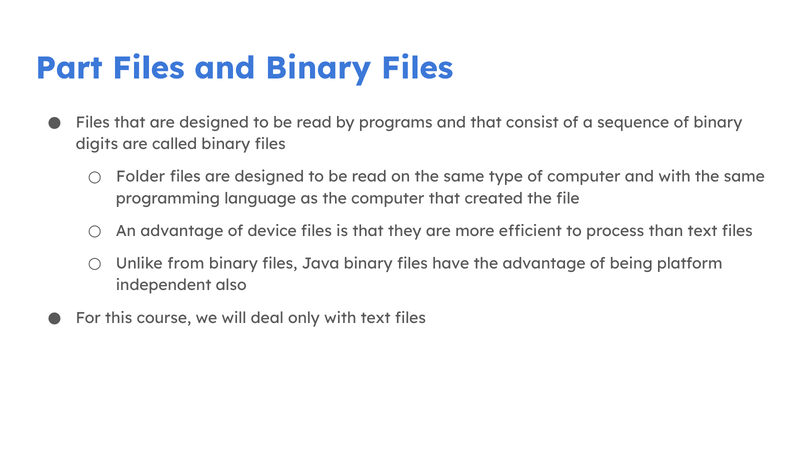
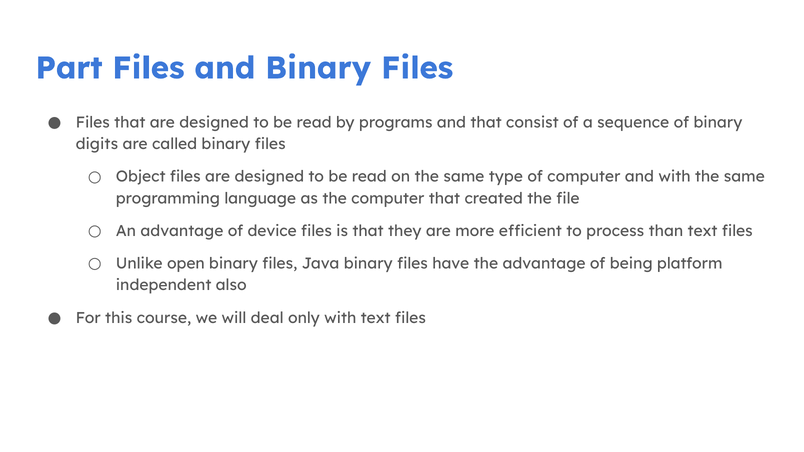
Folder: Folder -> Object (141, 177)
from: from -> open (186, 264)
